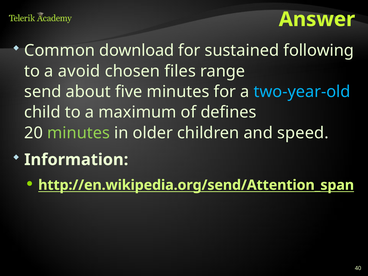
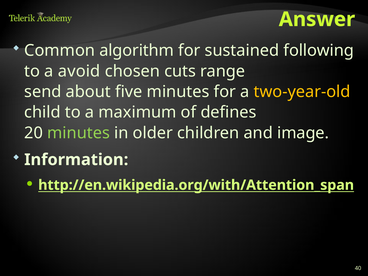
download: download -> algorithm (137, 51)
files: files -> cuts (180, 71)
two-year-old colour: light blue -> yellow (302, 92)
speed: speed -> image (303, 133)
http://en.wikipedia.org/send/Attention_span: http://en.wikipedia.org/send/Attention_span -> http://en.wikipedia.org/with/Attention_span (196, 185)
